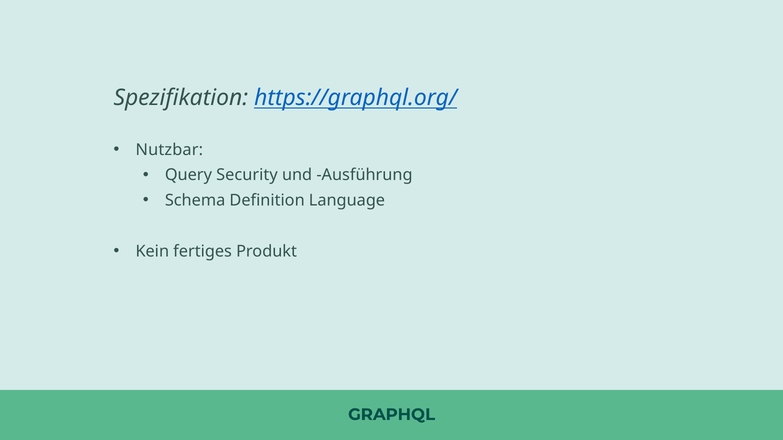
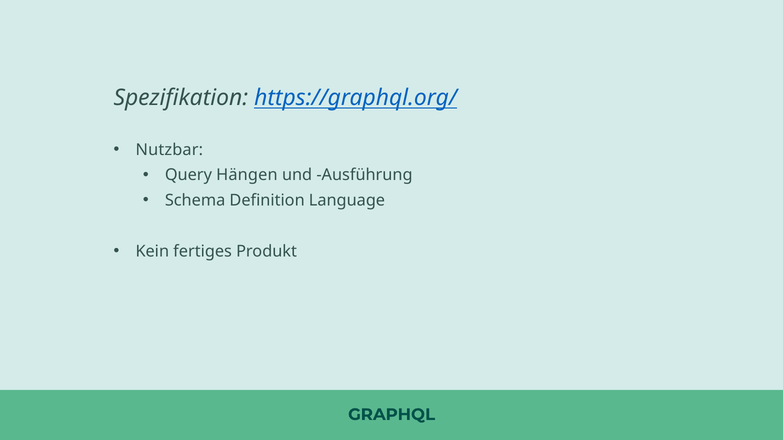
Security: Security -> Hängen (247, 175)
